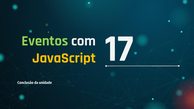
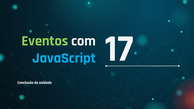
JavaScript colour: yellow -> light blue (64, 58)
